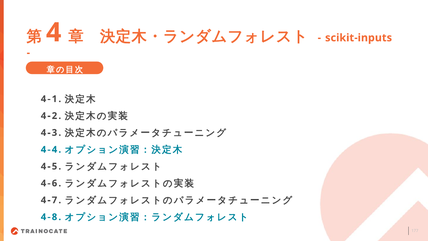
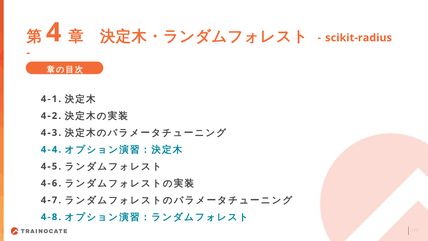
scikit-inputs: scikit-inputs -> scikit-radius (359, 38)
